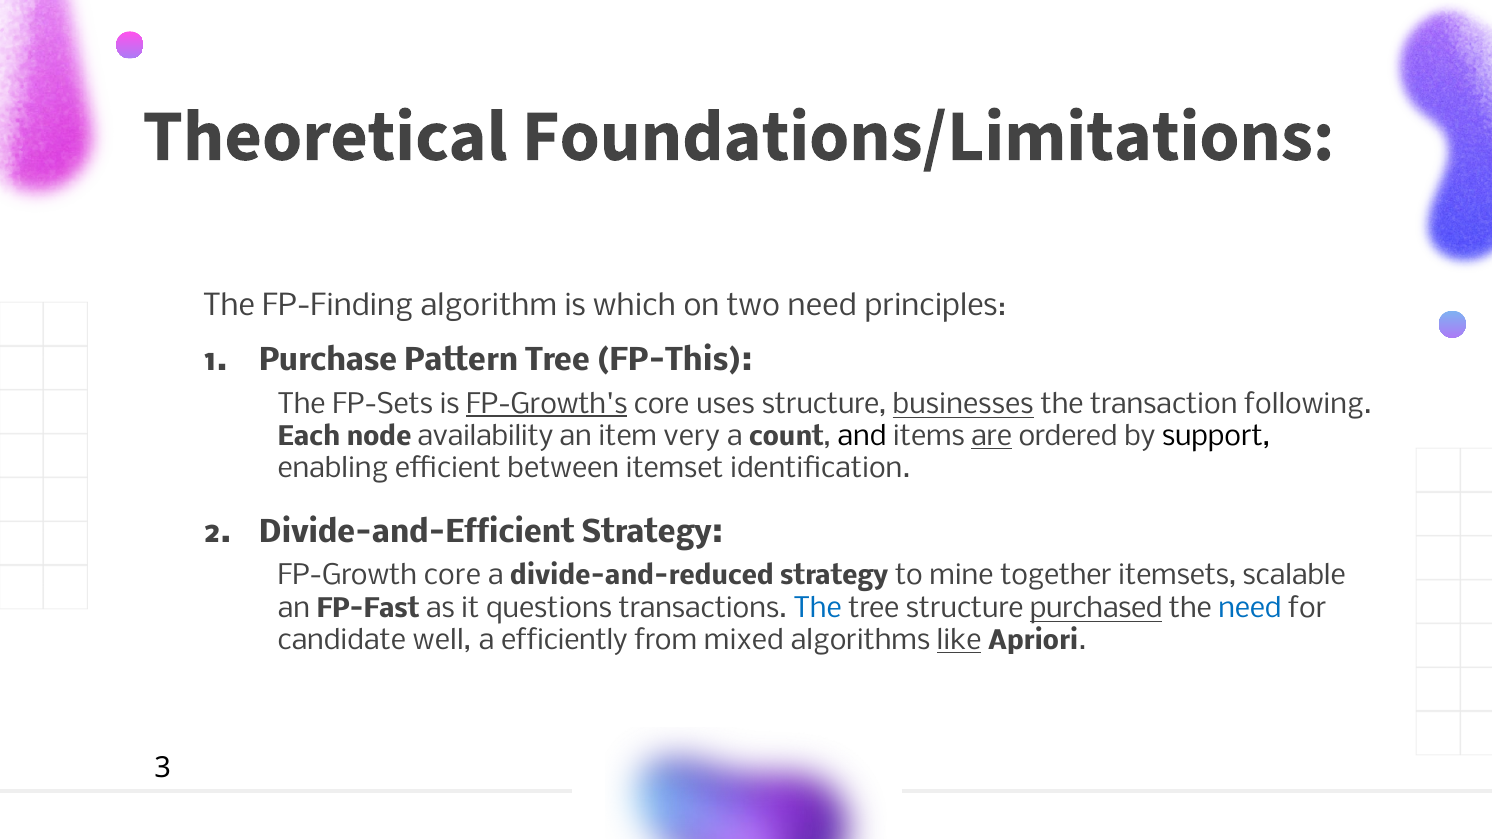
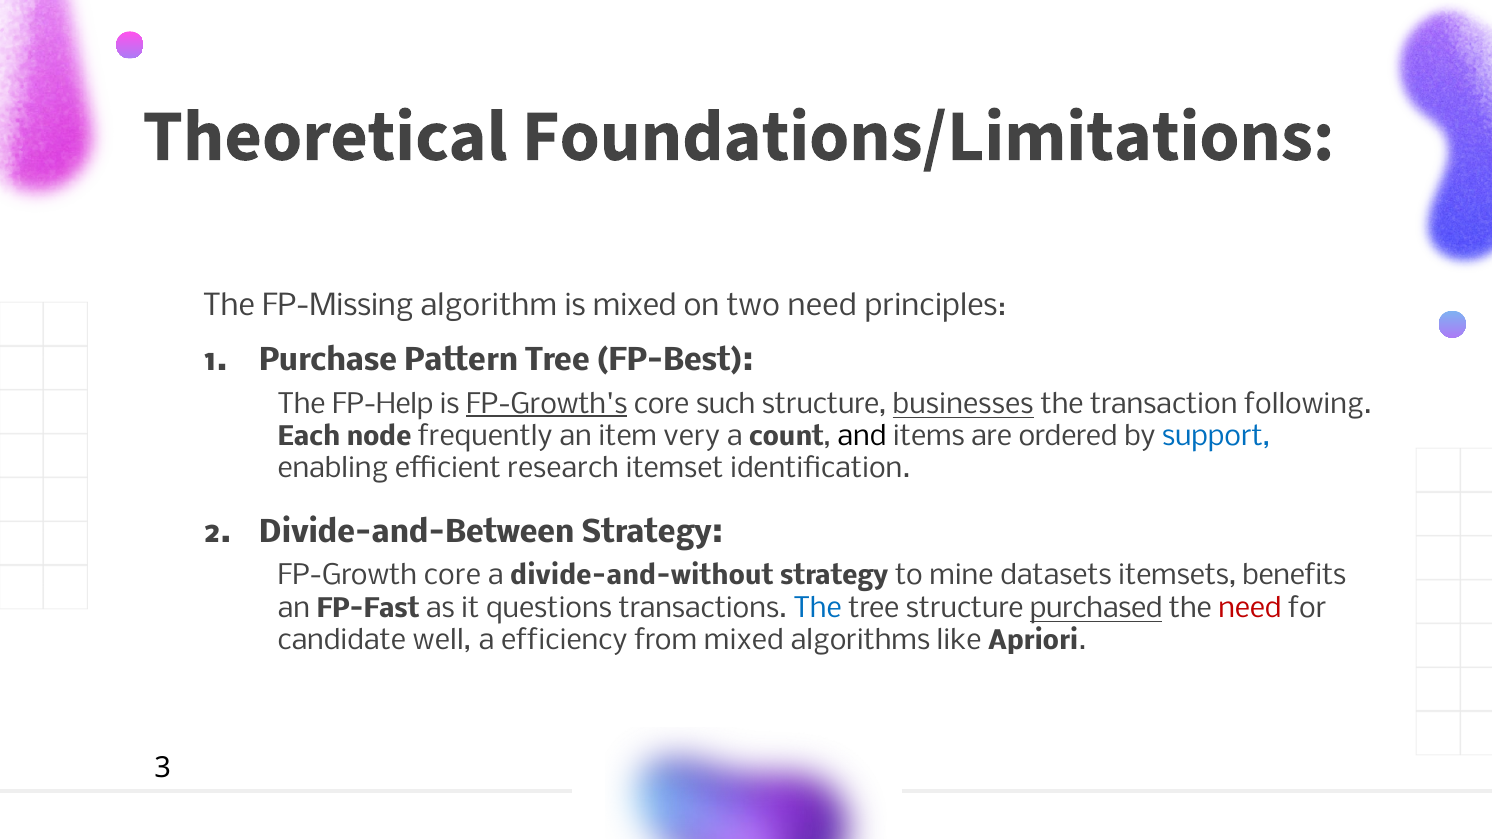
FP-Finding: FP-Finding -> FP-Missing (338, 306)
is which: which -> mixed (635, 306)
FP-This: FP-This -> FP-Best (675, 361)
FP-Sets: FP-Sets -> FP-Help (383, 405)
uses: uses -> such (726, 405)
availability: availability -> frequently (485, 437)
are underline: present -> none (992, 437)
support colour: black -> blue (1216, 437)
between: between -> research (563, 469)
Divide-and-Efficient: Divide-and-Efficient -> Divide-and-Between (417, 533)
divide-and-reduced: divide-and-reduced -> divide-and-without (642, 577)
together: together -> datasets (1056, 576)
scalable: scalable -> benefits (1294, 576)
need colour: blue -> red (1250, 609)
efficiently: efficiently -> efficiency (564, 641)
like underline: present -> none (959, 641)
